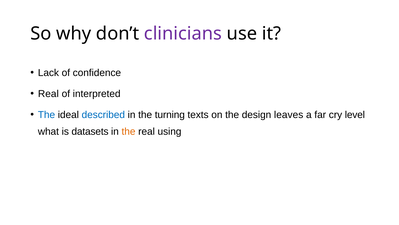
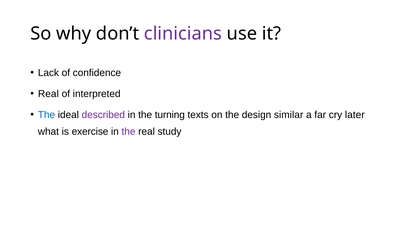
described colour: blue -> purple (103, 115)
leaves: leaves -> similar (289, 115)
level: level -> later (355, 115)
datasets: datasets -> exercise (90, 131)
the colour: orange -> purple (129, 131)
using: using -> study (170, 131)
